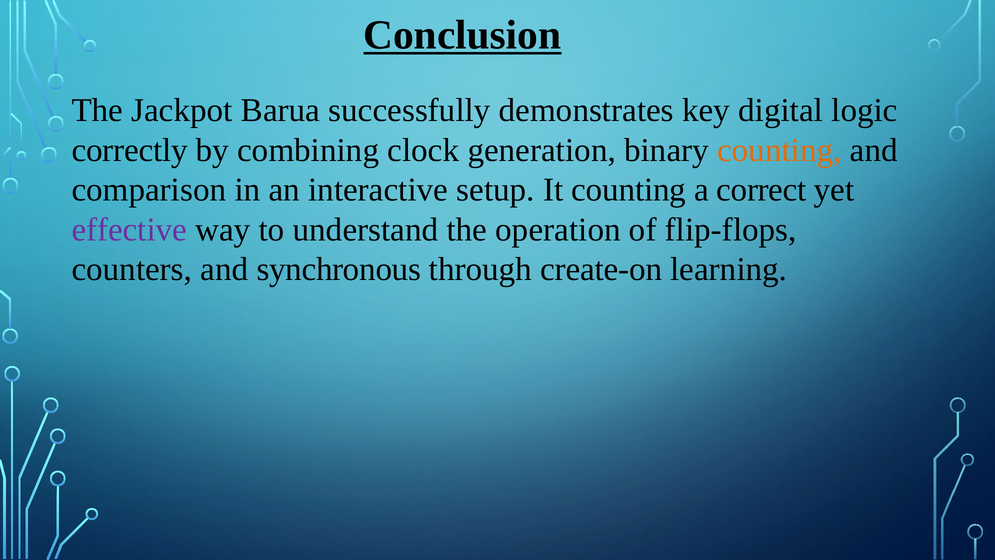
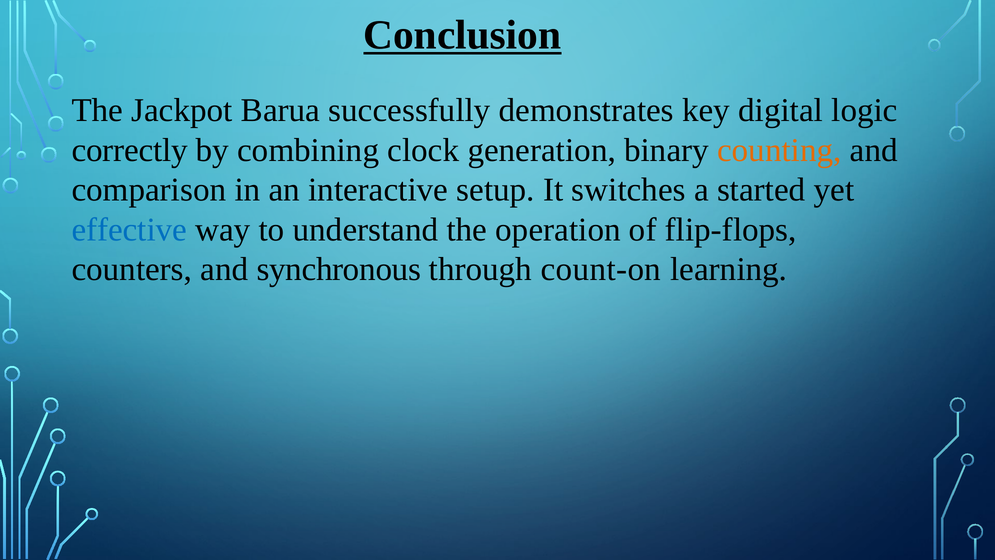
It counting: counting -> switches (629, 190)
correct: correct -> started (761, 190)
effective colour: purple -> blue (129, 230)
create-on: create-on -> count-on (601, 269)
